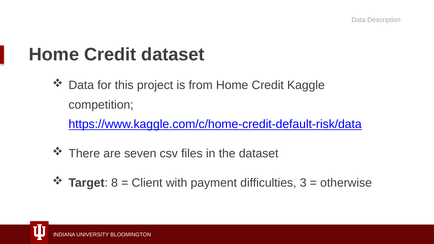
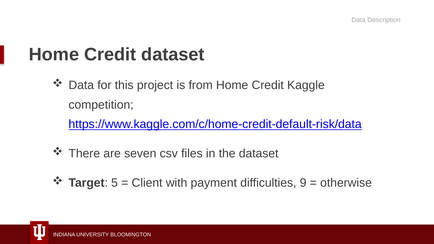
8: 8 -> 5 (115, 183)
3: 3 -> 9 (303, 183)
